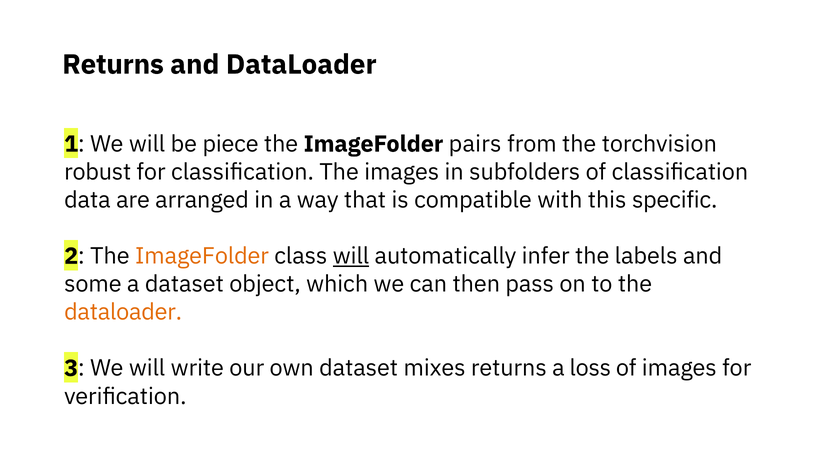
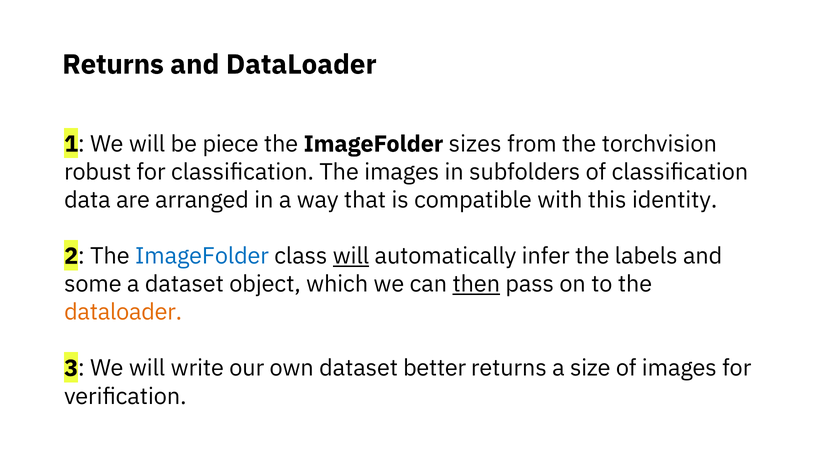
pairs: pairs -> sizes (475, 144)
specific: specific -> identity (675, 200)
ImageFolder colour: orange -> blue (202, 256)
then underline: none -> present (476, 284)
mixes: mixes -> better (435, 368)
loss: loss -> size (590, 368)
